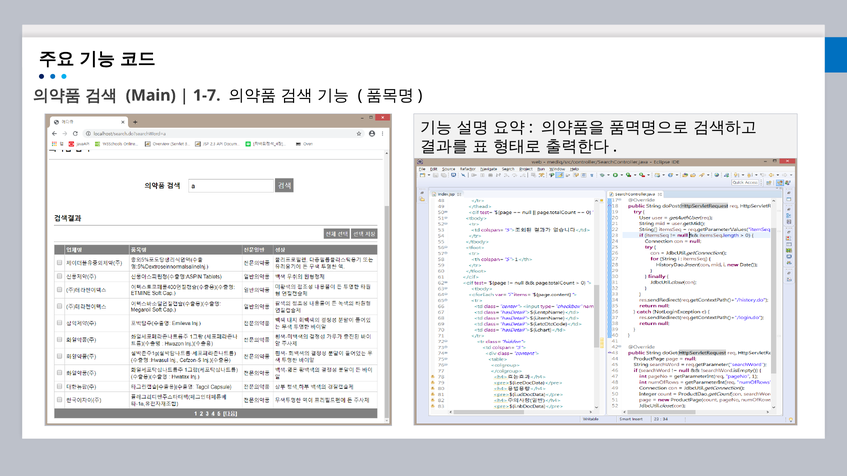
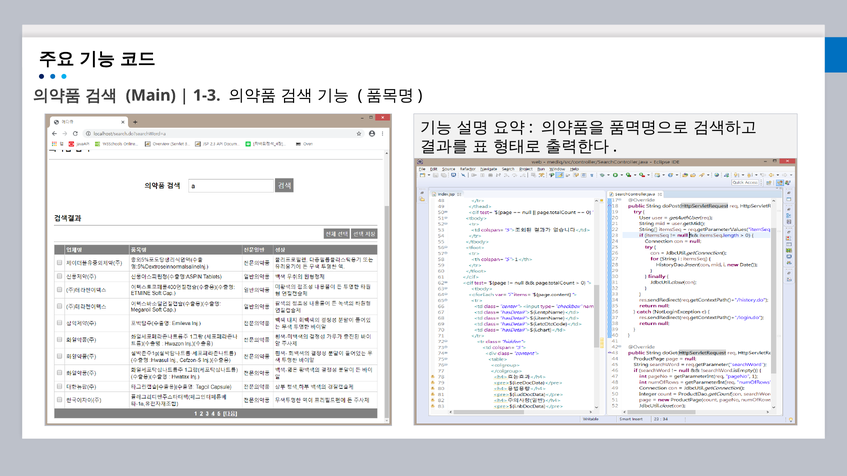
1-7: 1-7 -> 1-3 (207, 96)
